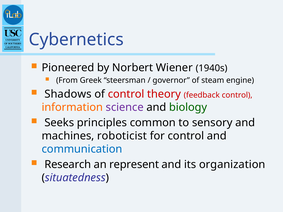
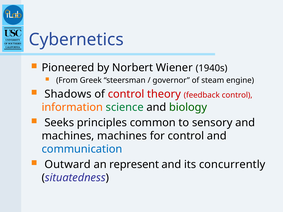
science colour: purple -> green (125, 107)
machines roboticist: roboticist -> machines (122, 136)
Research: Research -> Outward (68, 165)
organization: organization -> concurrently (232, 165)
